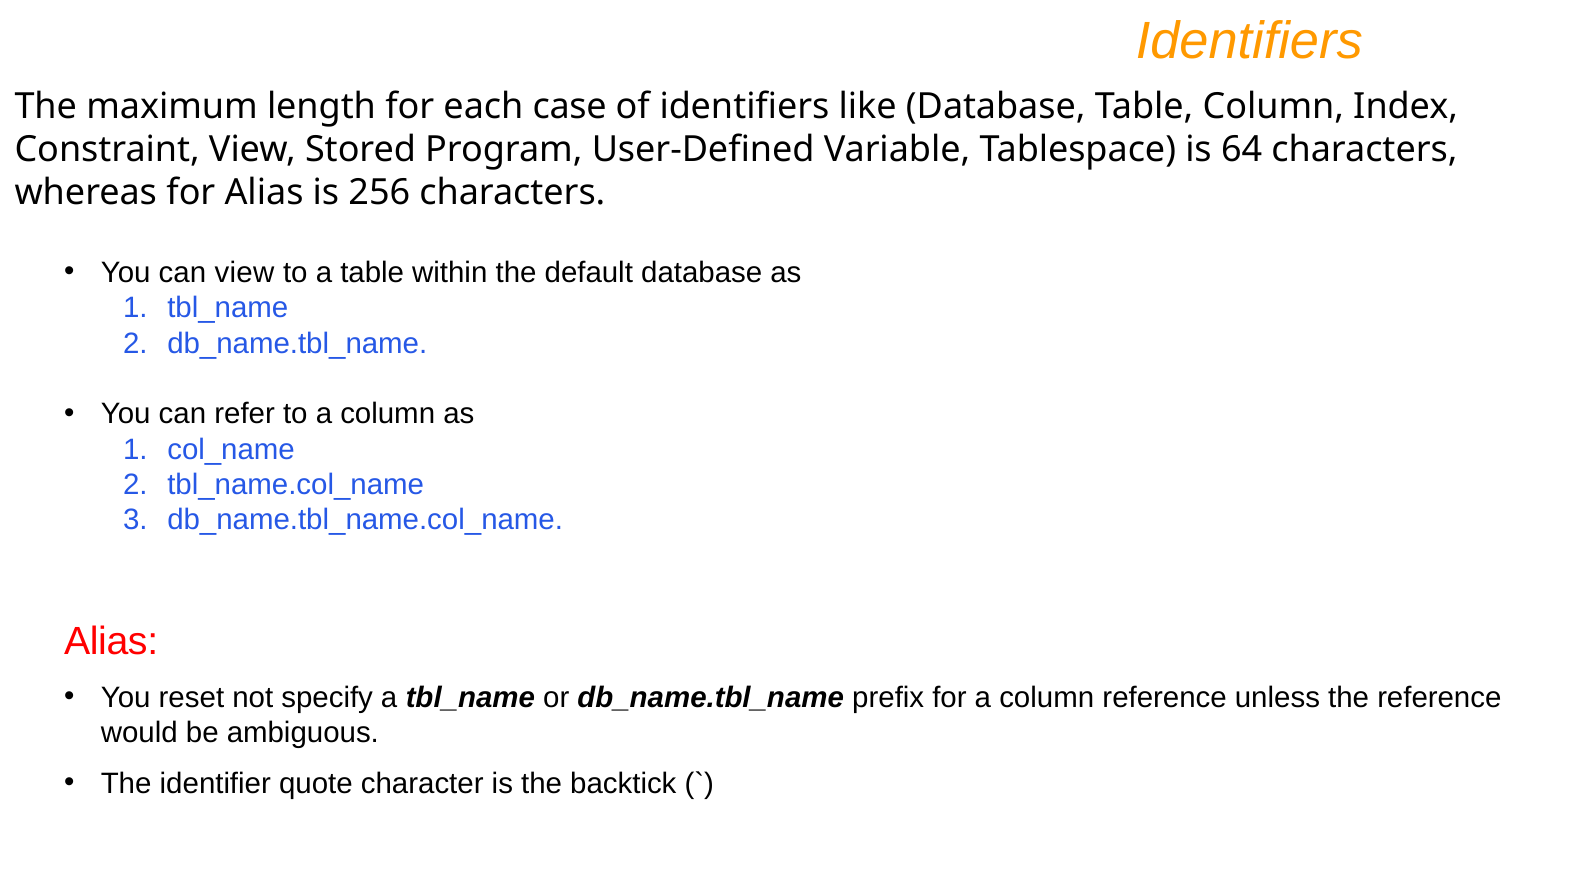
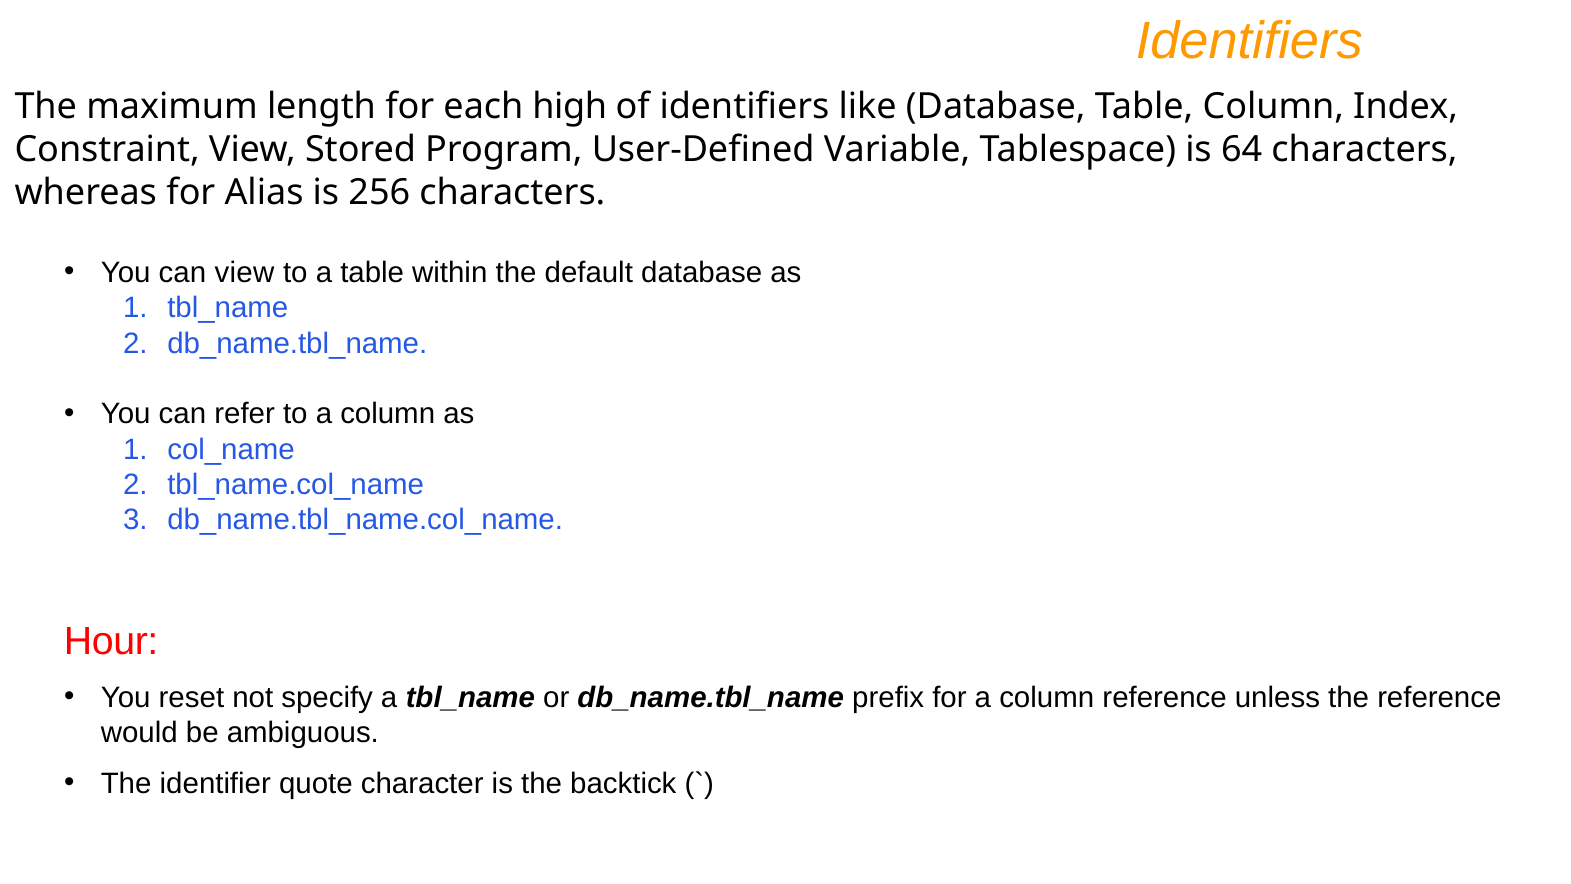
case: case -> high (570, 107)
Alias: Alias -> Hour (111, 641)
